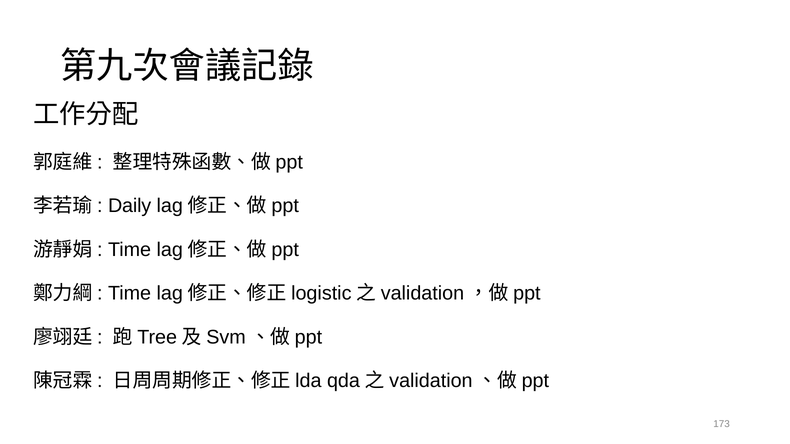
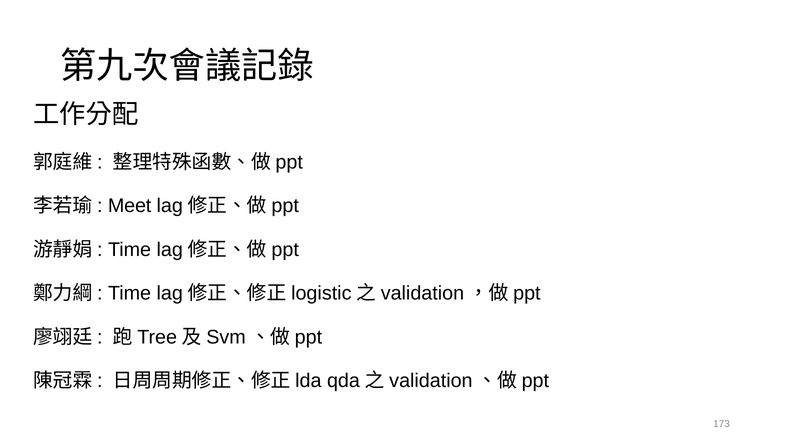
Daily: Daily -> Meet (130, 206)
